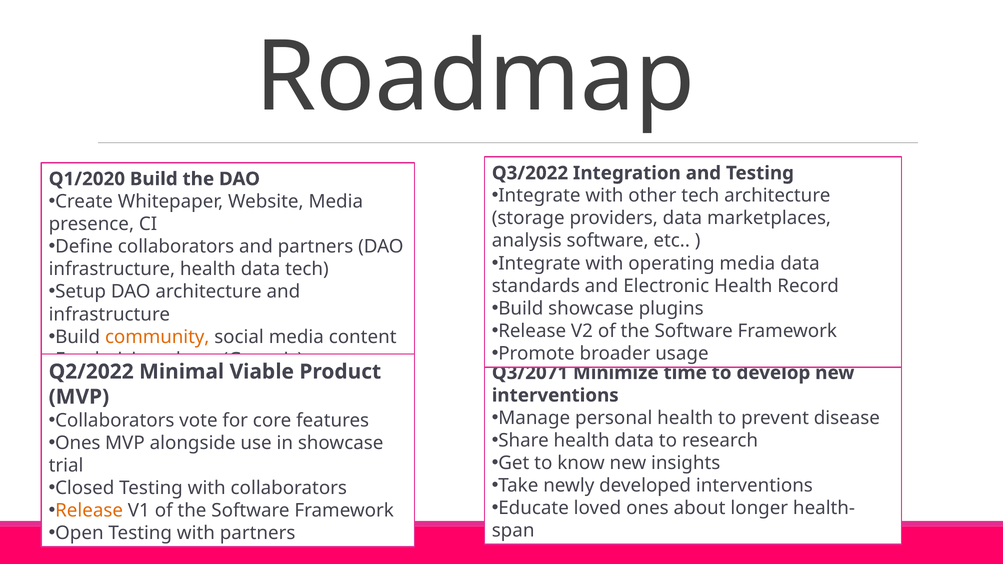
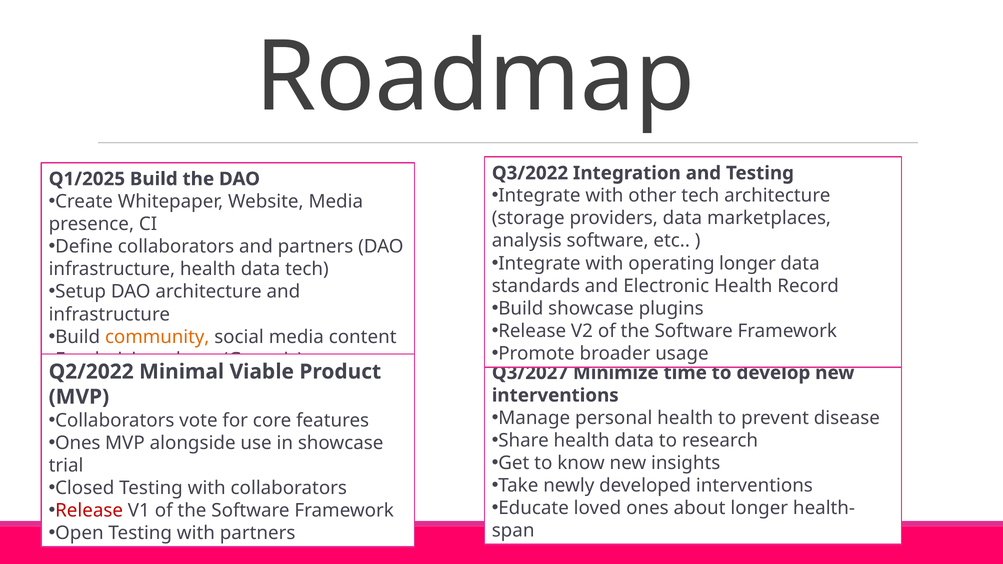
Q1/2020: Q1/2020 -> Q1/2025 (87, 179)
operating media: media -> longer (748, 263)
Q3/2071: Q3/2071 -> Q3/2027 (530, 373)
Release colour: orange -> red (89, 511)
